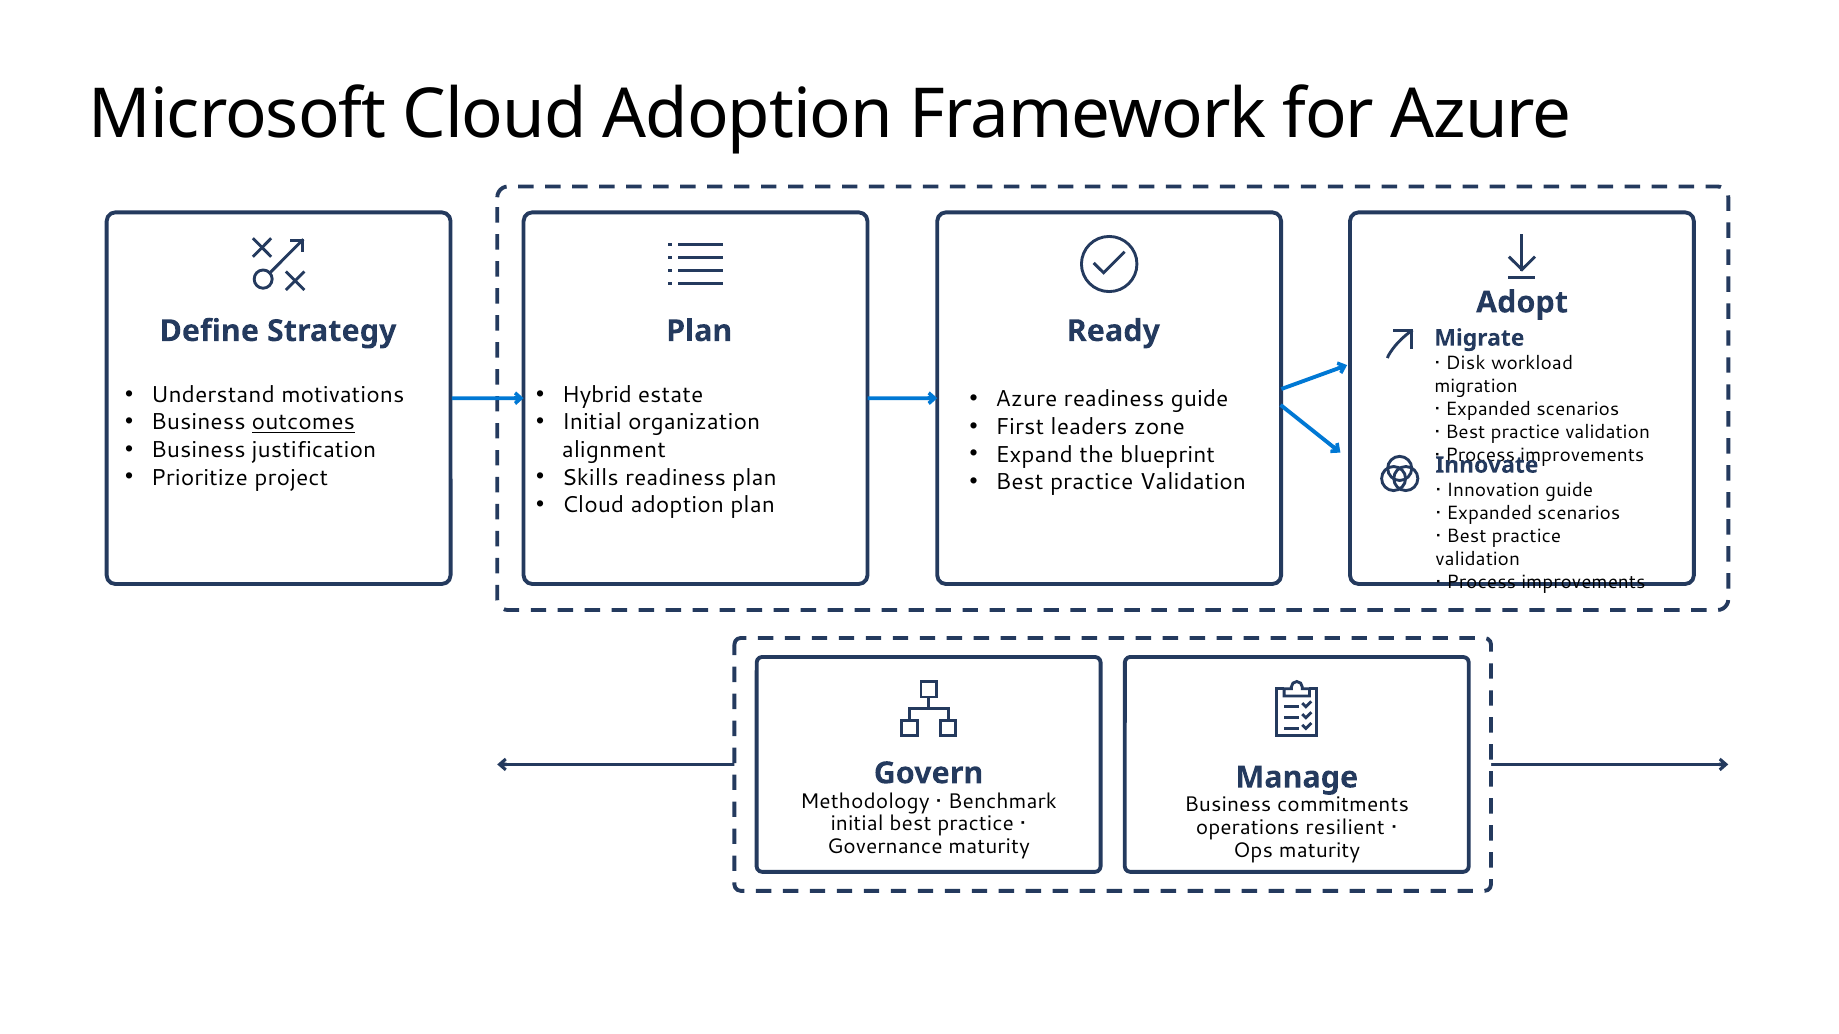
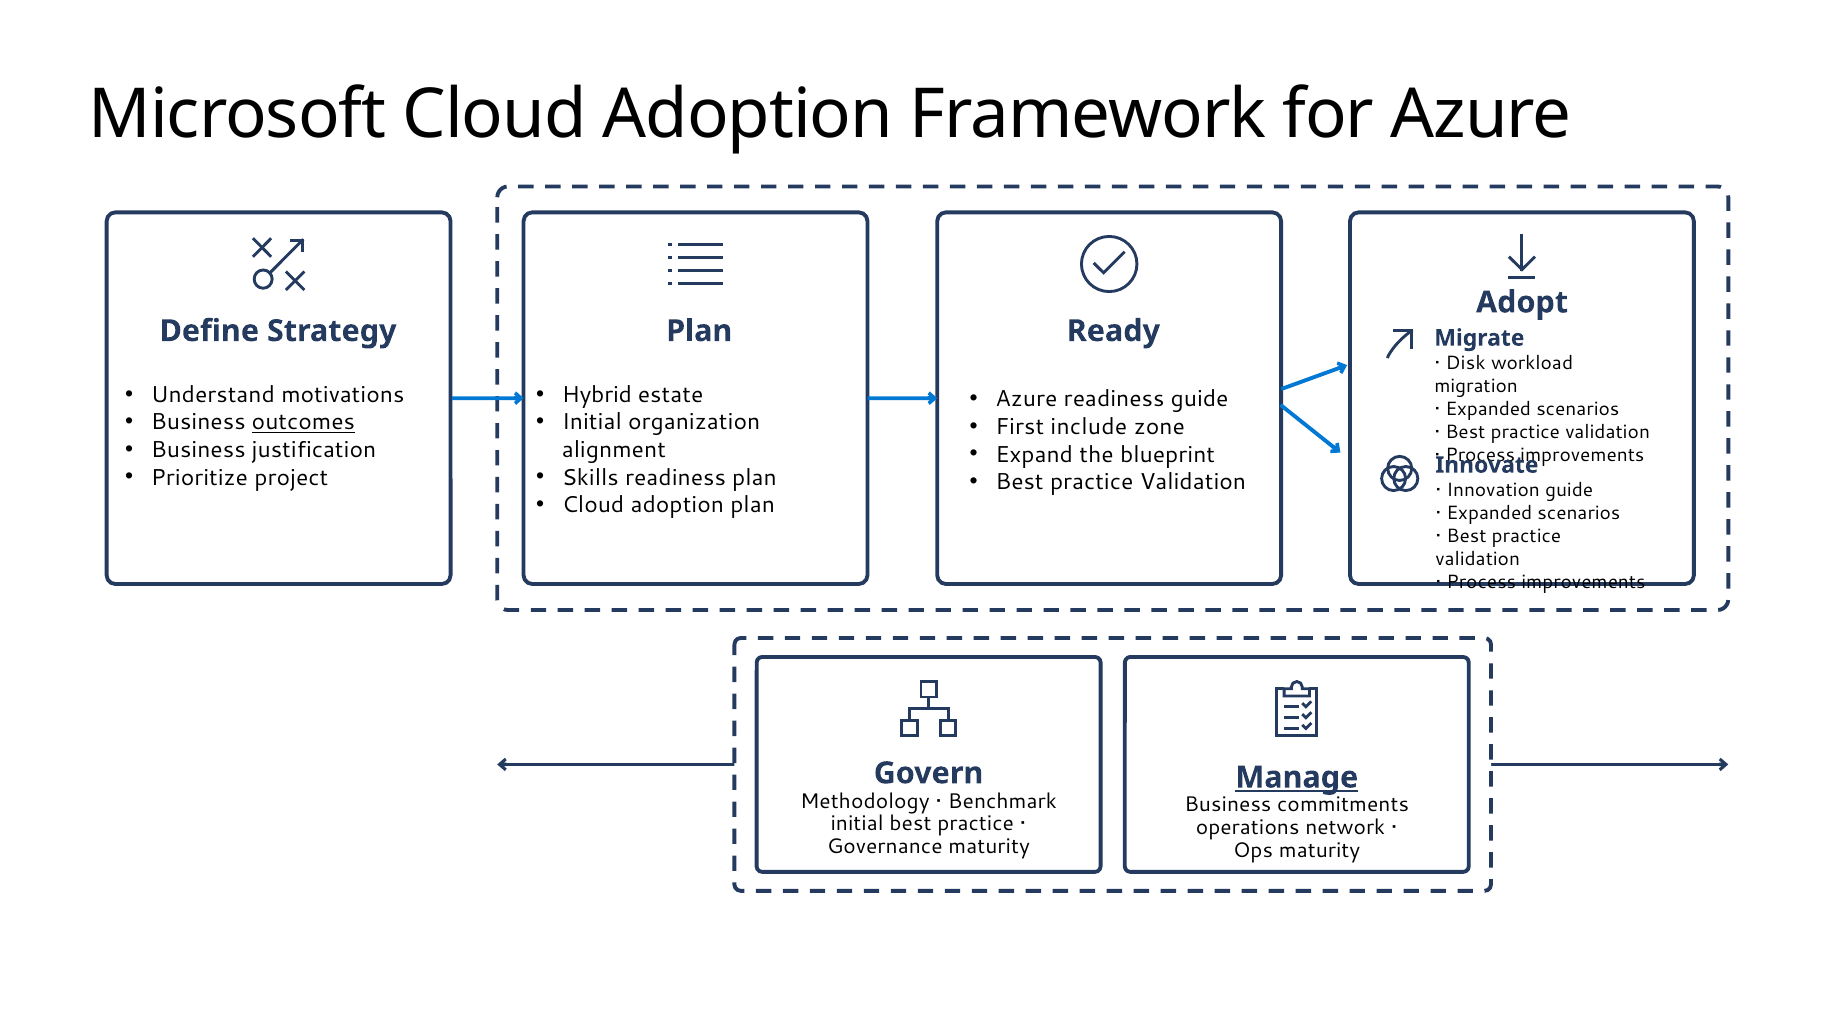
leaders: leaders -> include (1089, 427)
Manage underline: none -> present (1297, 778)
resilient: resilient -> network (1345, 828)
